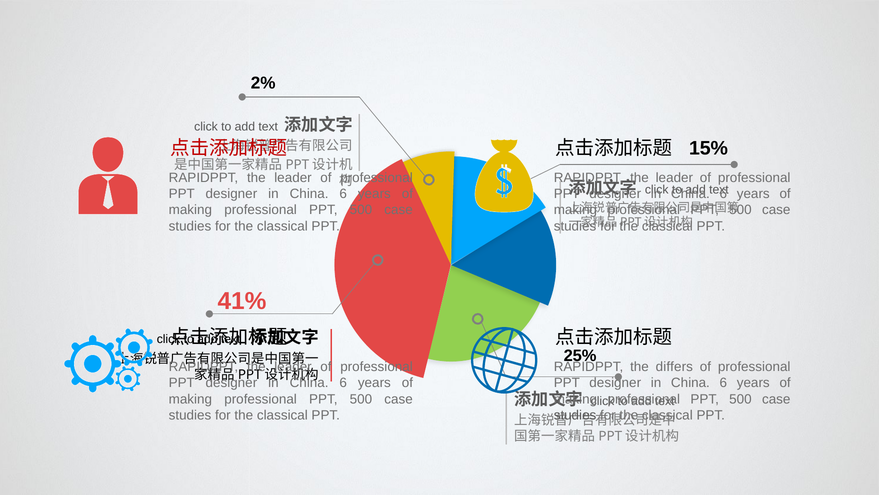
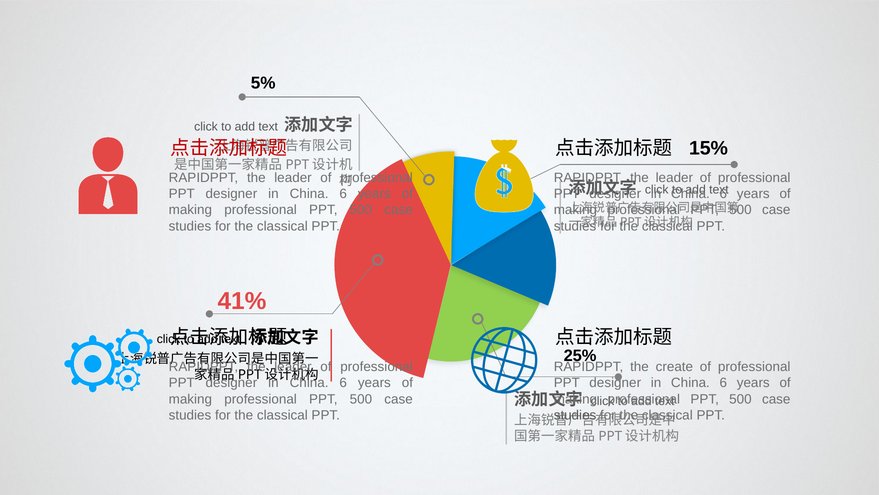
2%: 2% -> 5% (263, 83)
differs: differs -> create (674, 366)
